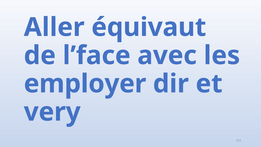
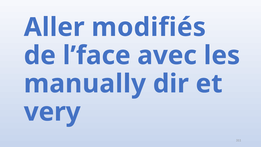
équivaut: équivaut -> modifiés (149, 27)
employer: employer -> manually (85, 84)
